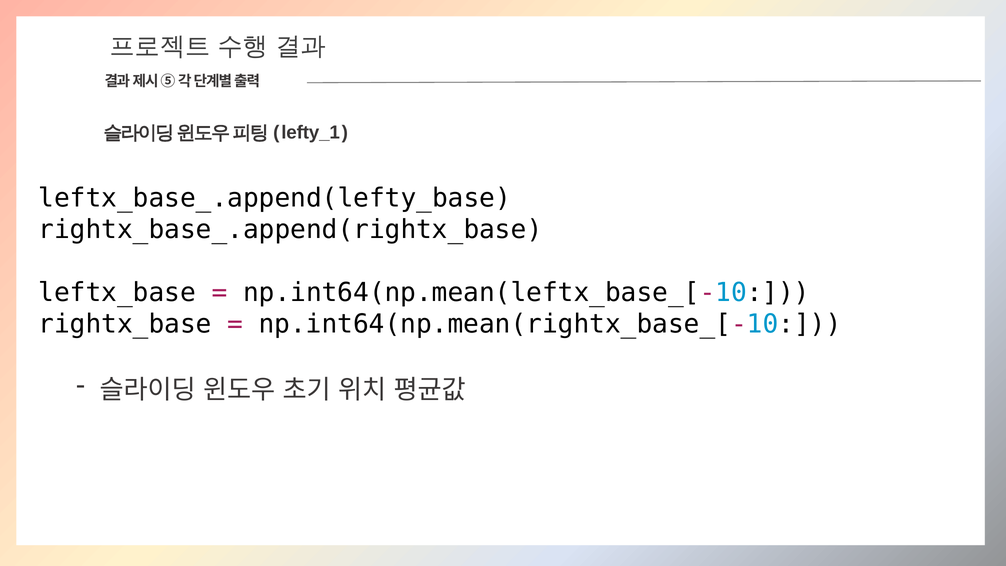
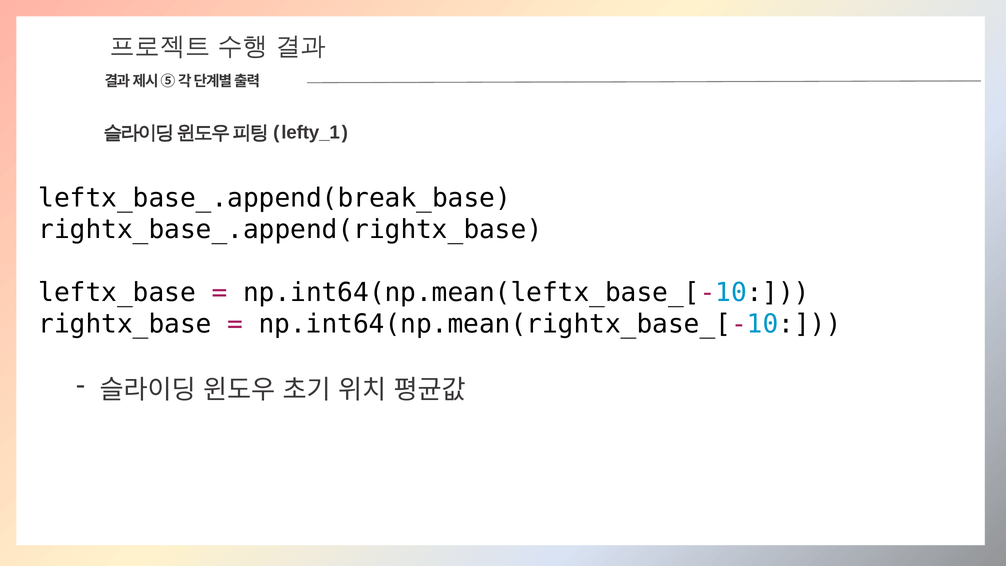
leftx_base_.append(lefty_base: leftx_base_.append(lefty_base -> leftx_base_.append(break_base (275, 198)
